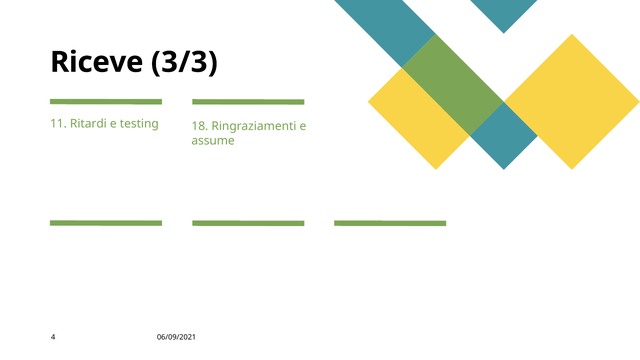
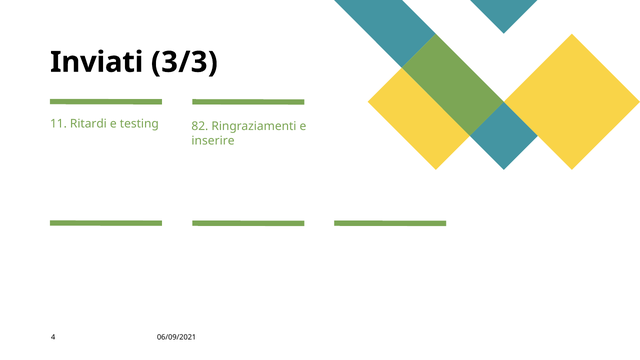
Riceve: Riceve -> Inviati (97, 62)
18: 18 -> 82 (200, 126)
assume: assume -> inserire (213, 141)
